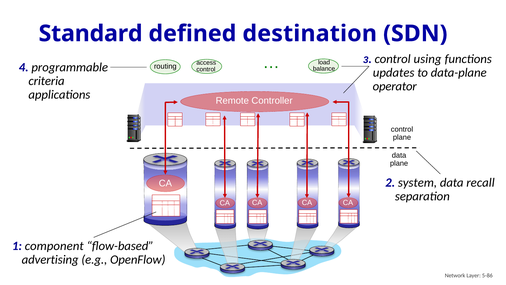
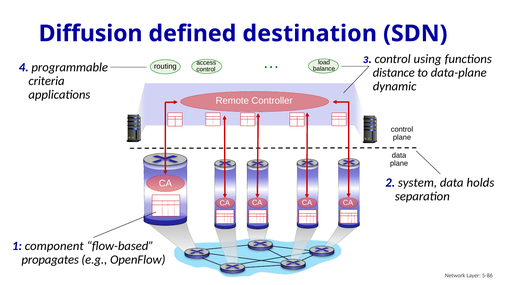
Standard: Standard -> Diffusion (91, 34)
updates: updates -> distance (394, 73)
operator: operator -> dynamic (395, 86)
recall: recall -> holds (480, 182)
advertising: advertising -> propagates (50, 259)
